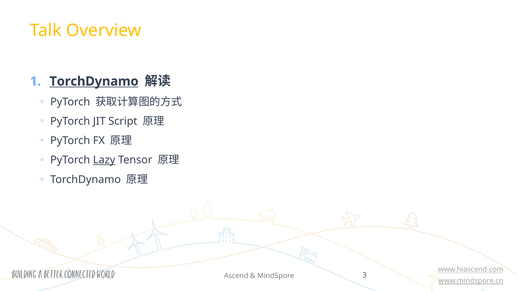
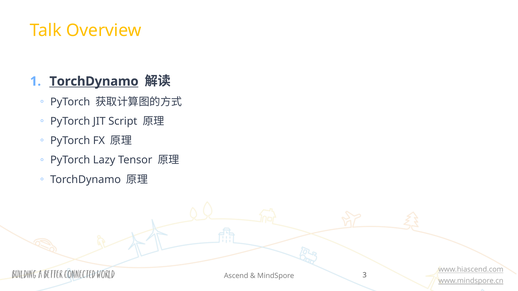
Lazy underline: present -> none (104, 160)
